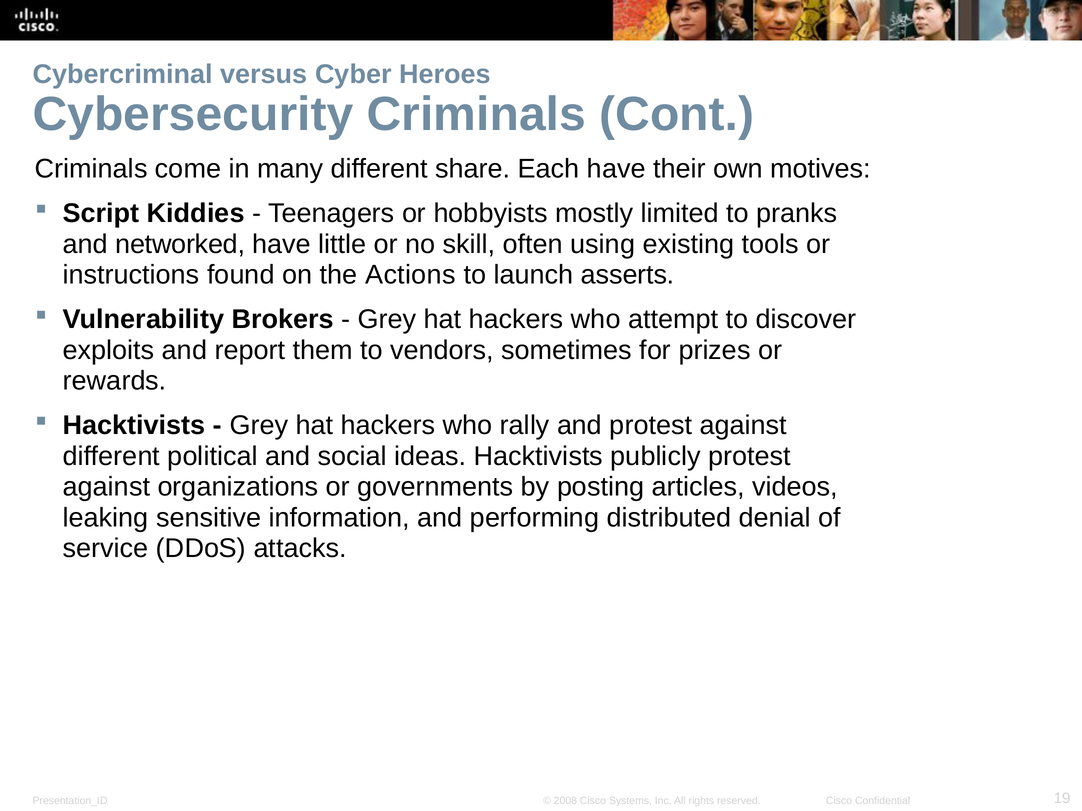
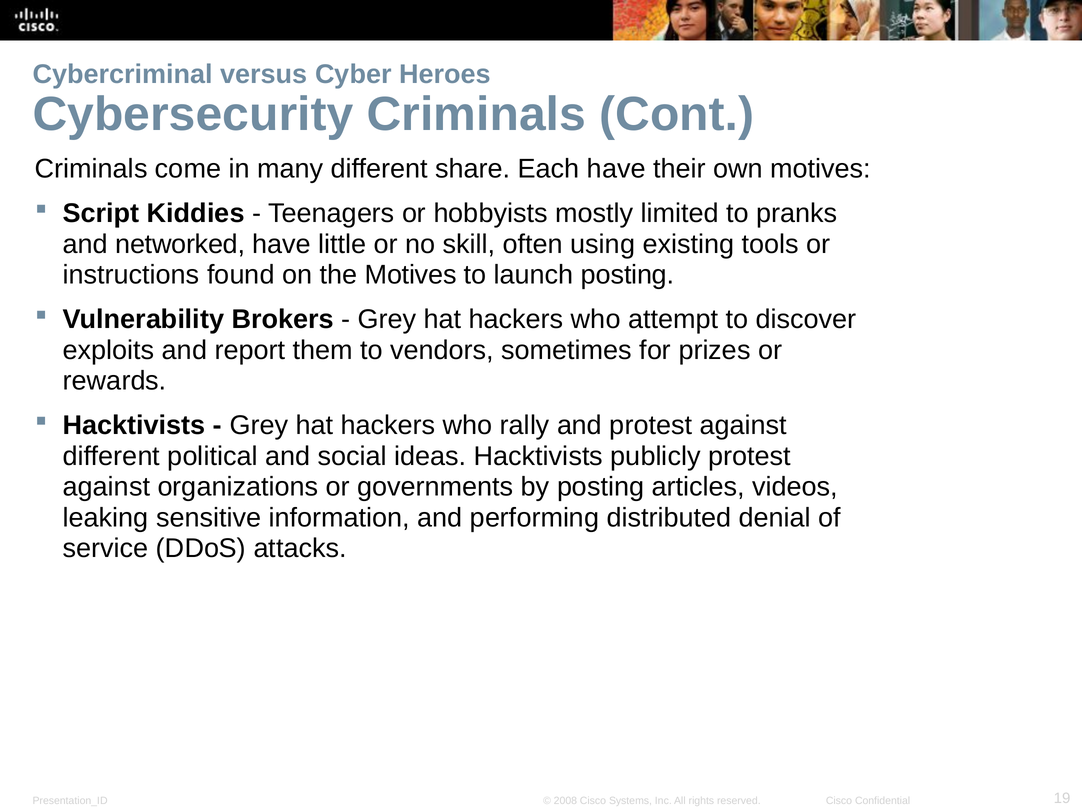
the Actions: Actions -> Motives (411, 275)
launch asserts: asserts -> posting (628, 275)
